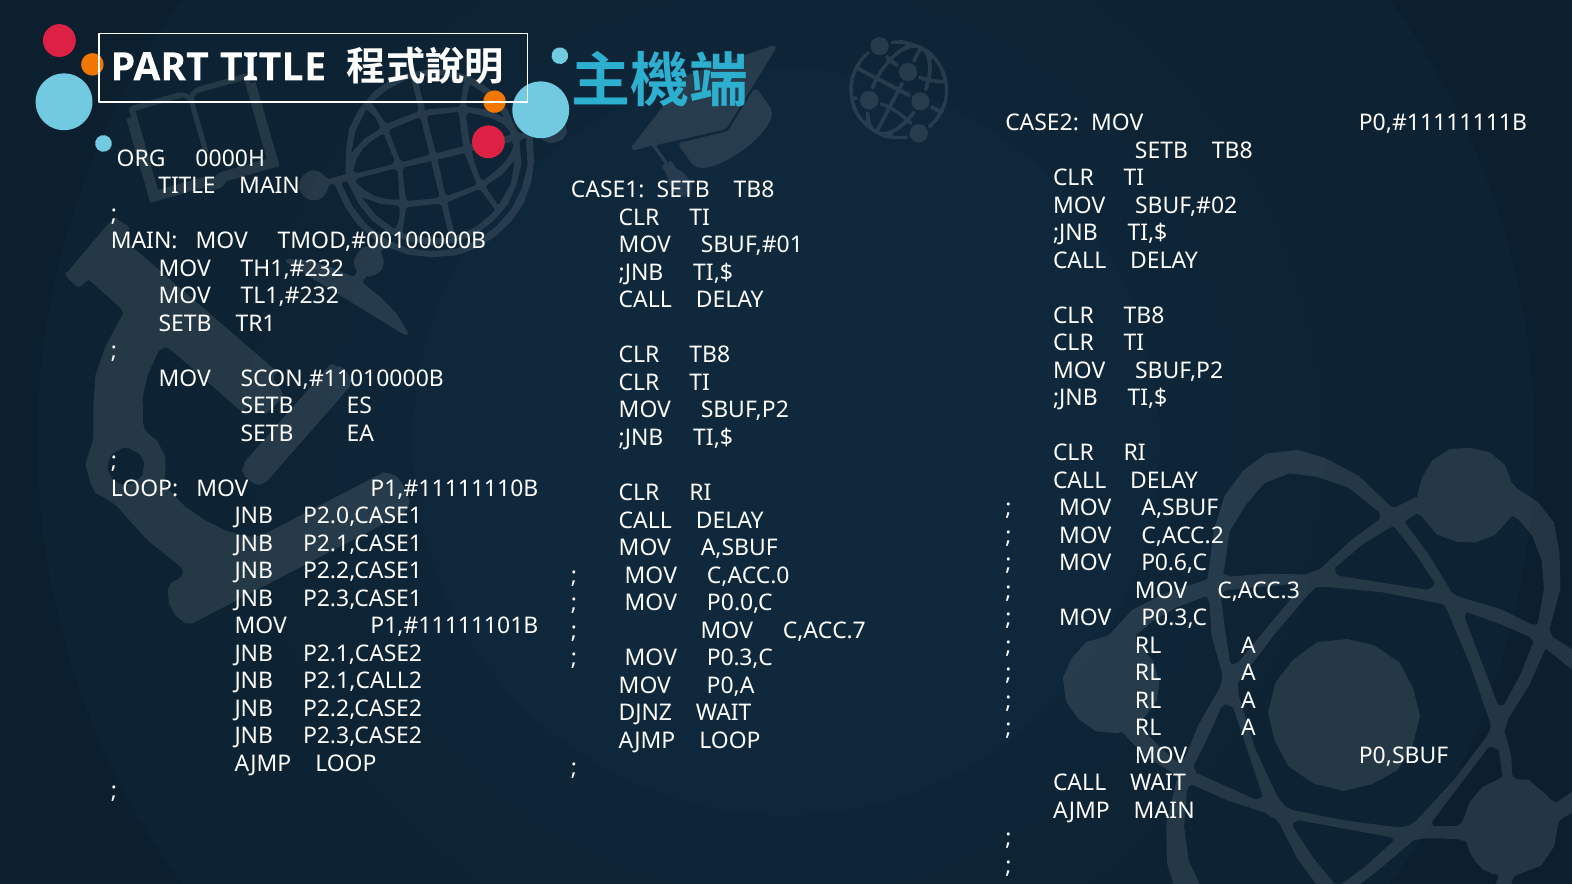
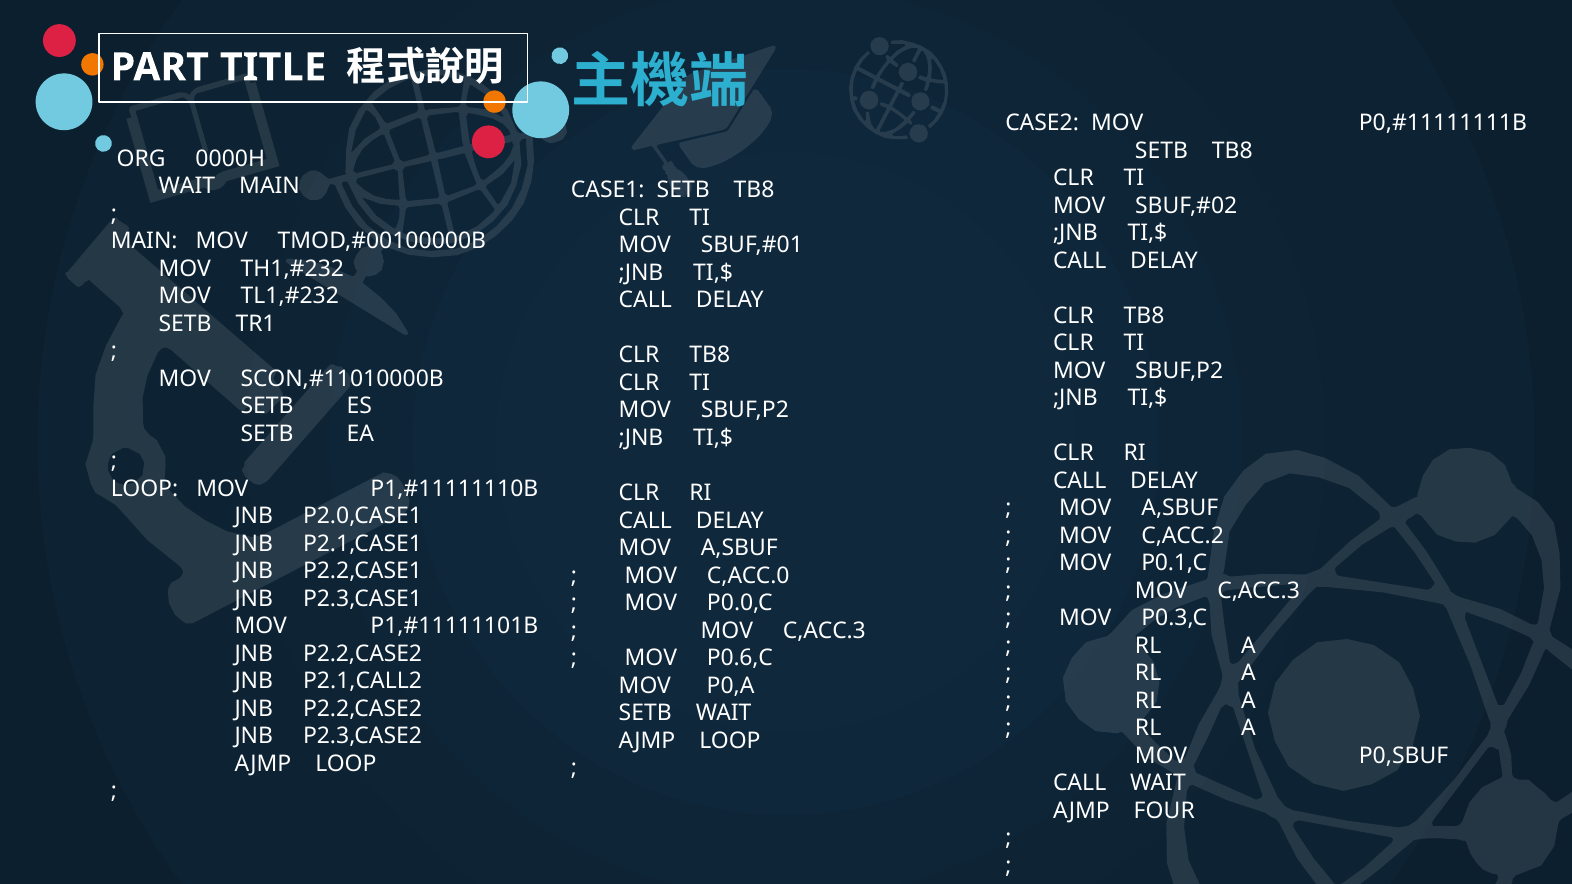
TITLE: TITLE -> WAIT (187, 186)
P0.6,C: P0.6,C -> P0.1,C (1174, 563)
C,ACC.7: C,ACC.7 -> C,ACC.3 (824, 631)
P2.1,CASE2: P2.1,CASE2 -> P2.2,CASE2 (363, 654)
P0.3,C: P0.3,C -> P0.6,C (740, 658)
DJNZ: DJNZ -> SETB (645, 713)
AJMP MAIN: MAIN -> FOUR (1164, 811)
